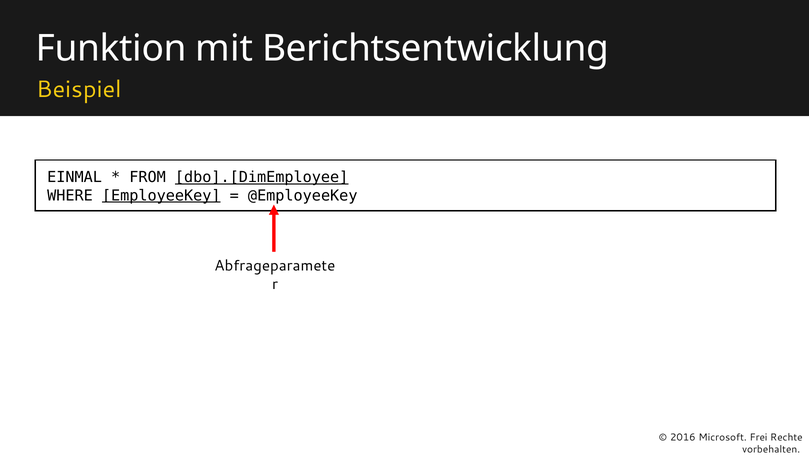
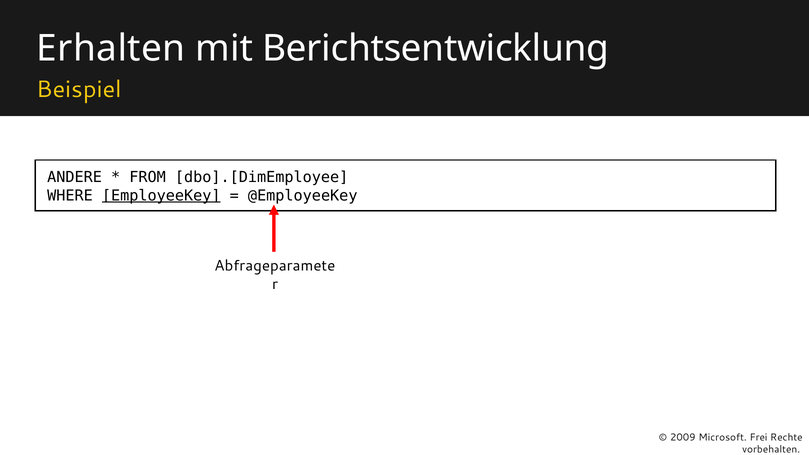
Funktion: Funktion -> Erhalten (111, 48)
EINMAL: EINMAL -> ANDERE (75, 177)
dbo].[DimEmployee underline: present -> none (262, 177)
2016: 2016 -> 2009 (683, 438)
